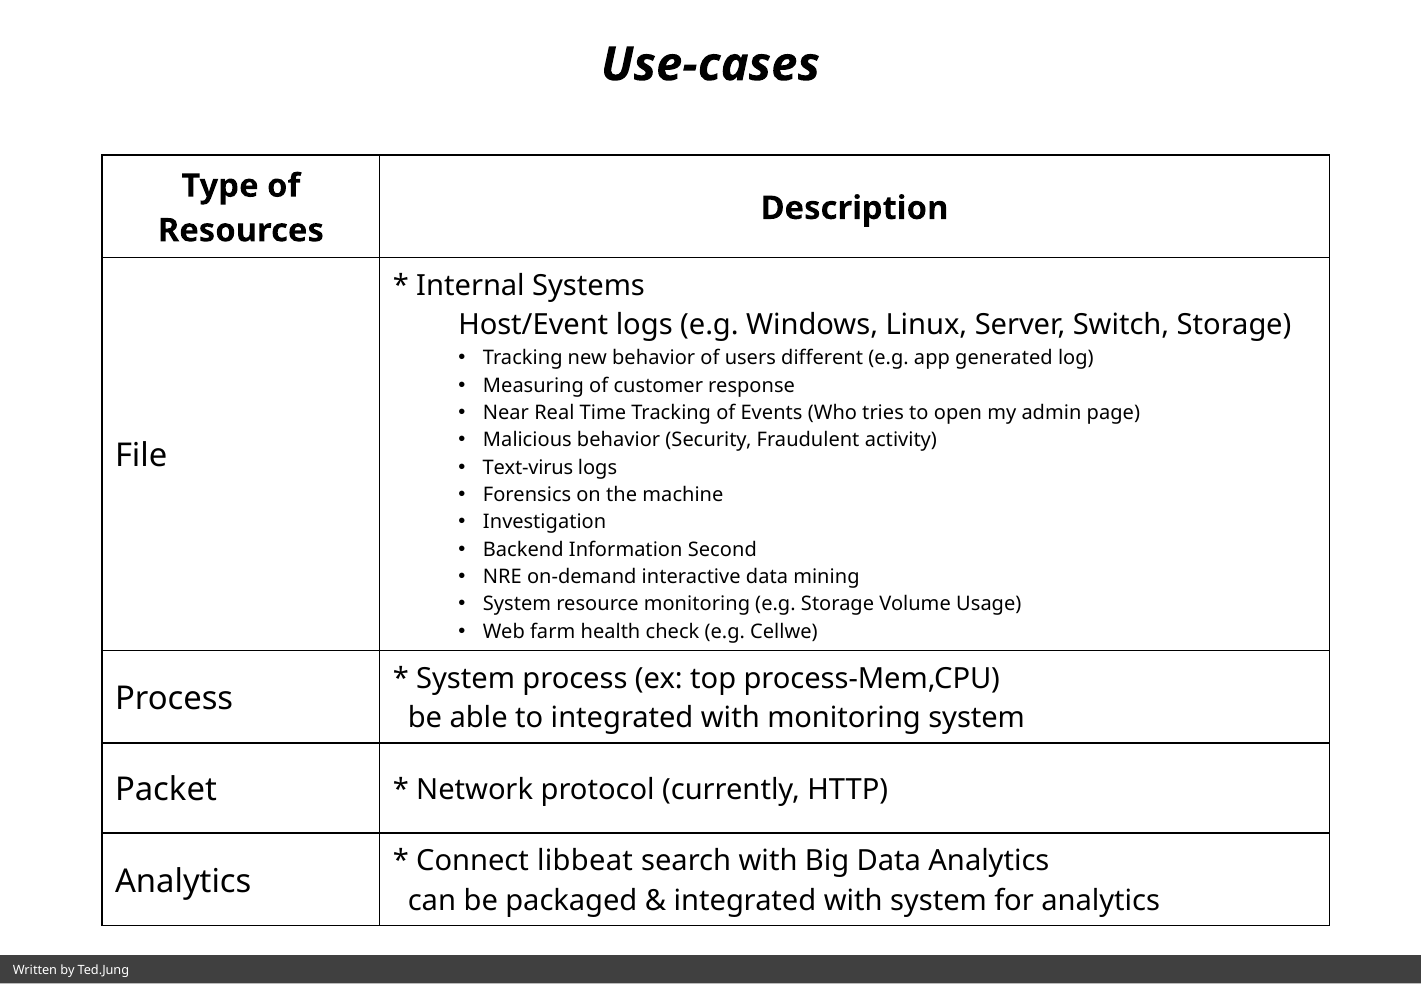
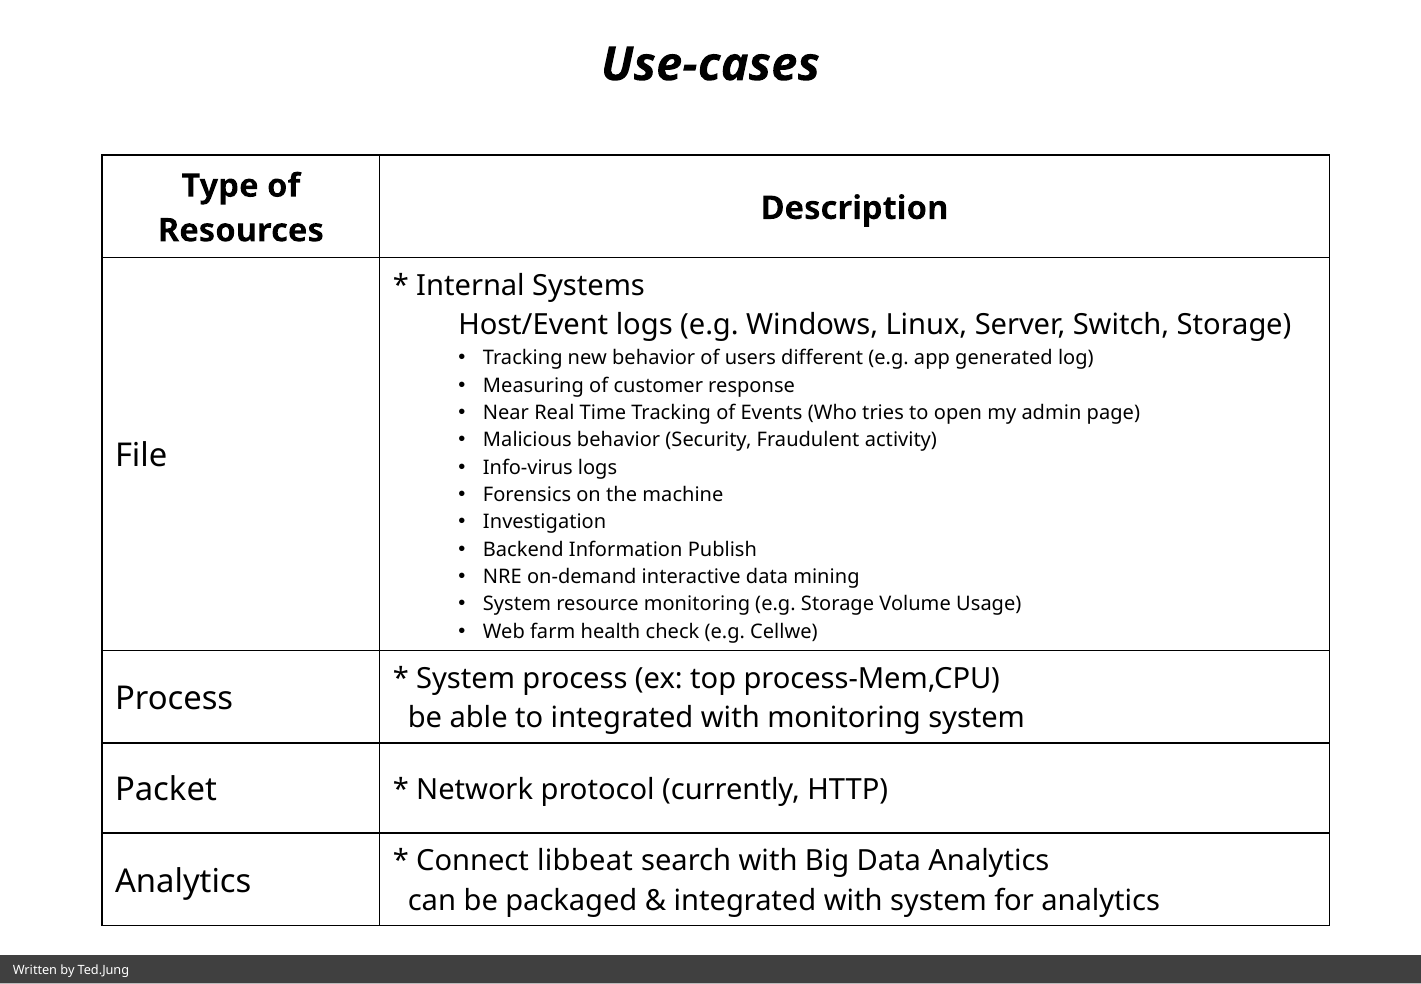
Text-virus: Text-virus -> Info-virus (528, 467)
Second: Second -> Publish (722, 549)
